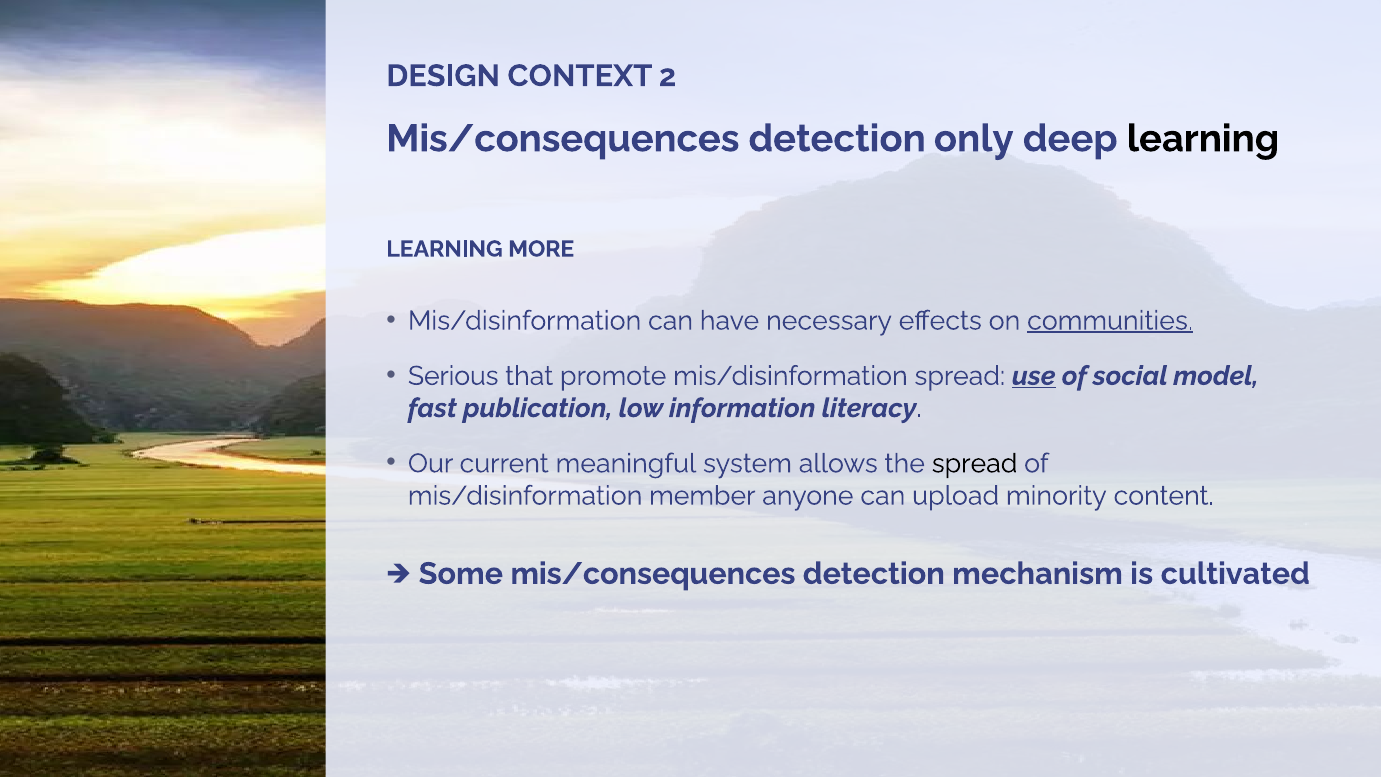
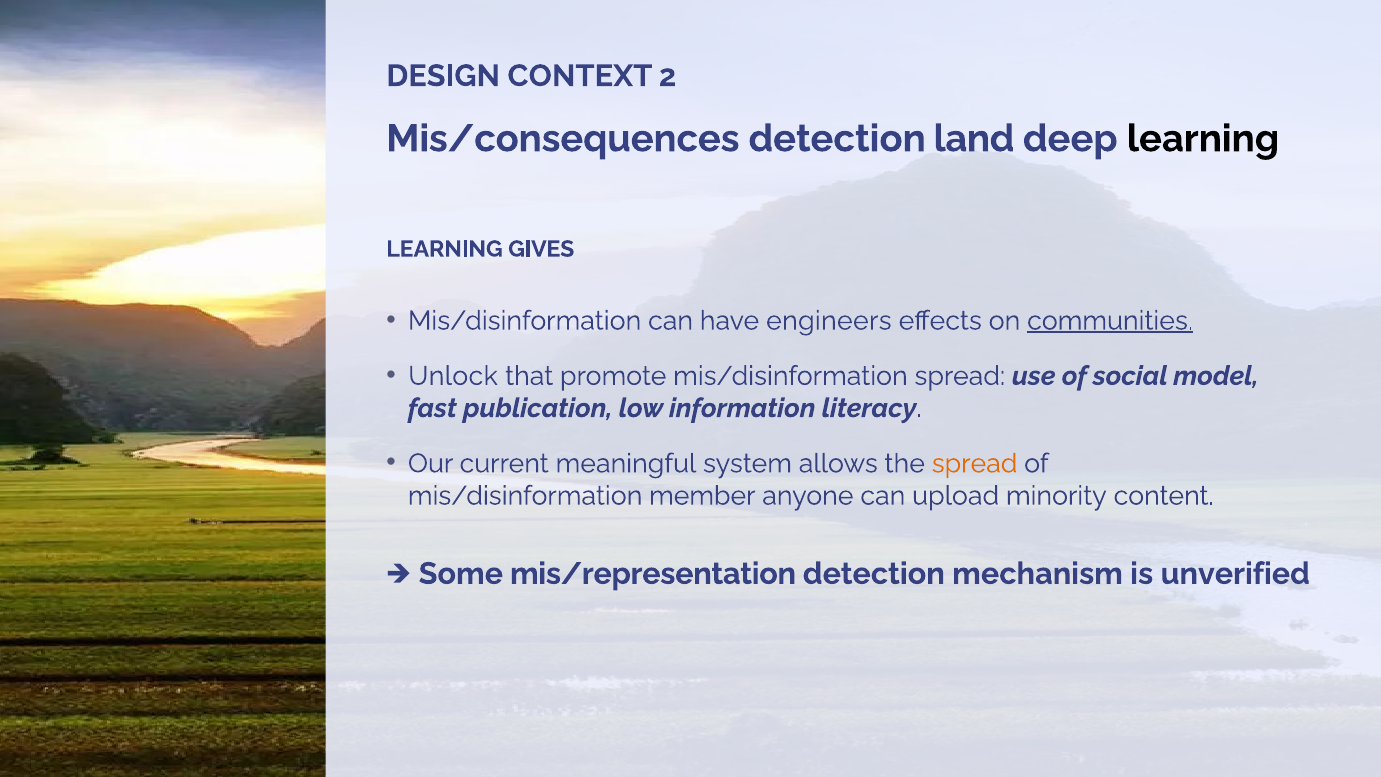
only: only -> land (974, 139)
MORE: MORE -> GIVES (541, 249)
necessary: necessary -> engineers (829, 321)
Serious: Serious -> Unlock (453, 376)
use underline: present -> none (1034, 376)
spread colour: black -> orange (975, 463)
Some mis/consequences: mis/consequences -> mis/representation (653, 574)
cultivated: cultivated -> unverified (1235, 574)
